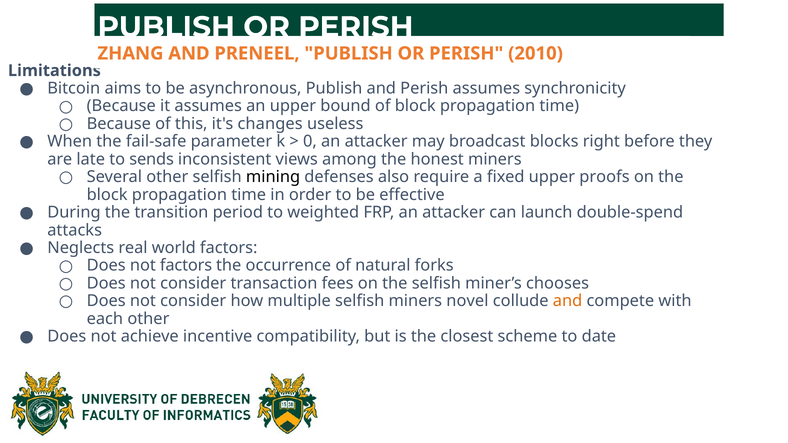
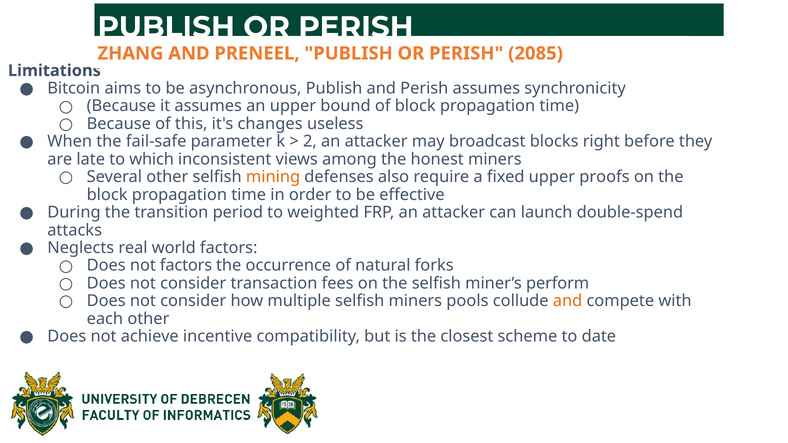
2010: 2010 -> 2085 (536, 53)
0: 0 -> 2 (310, 142)
sends: sends -> which (152, 159)
mining colour: black -> orange (273, 177)
chooses: chooses -> perform (558, 283)
novel: novel -> pools (467, 301)
